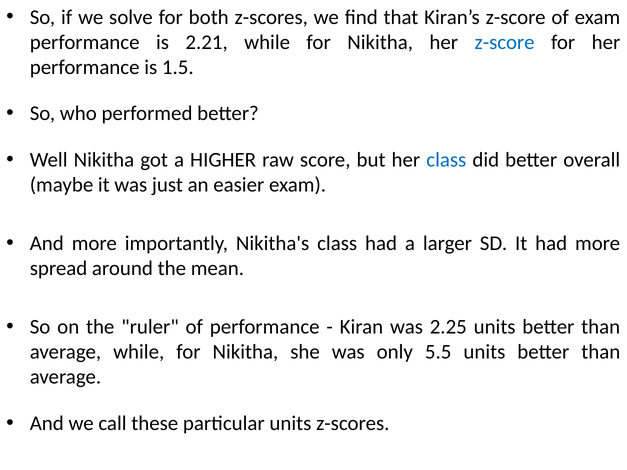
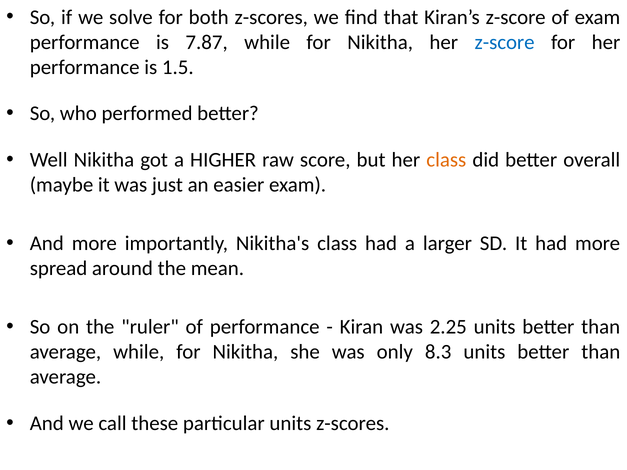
2.21: 2.21 -> 7.87 (207, 42)
class colour: blue -> orange (446, 160)
5.5: 5.5 -> 8.3 (438, 352)
